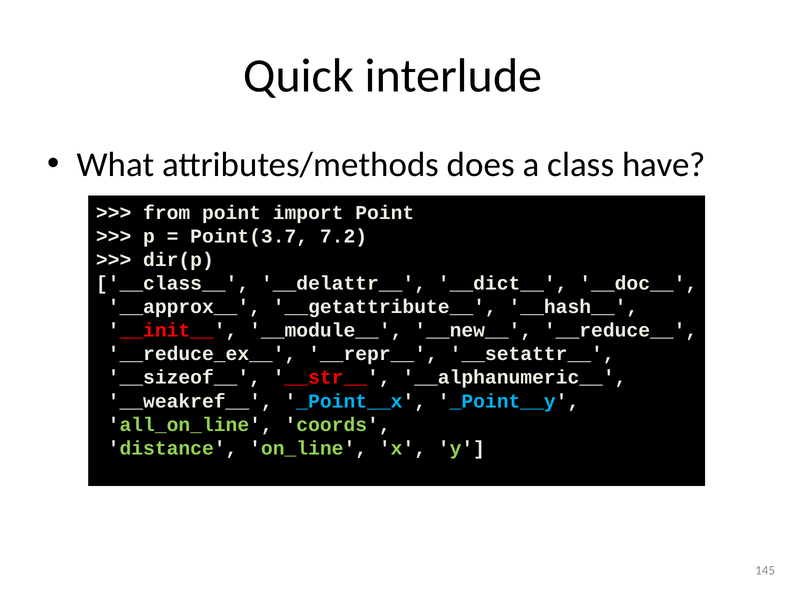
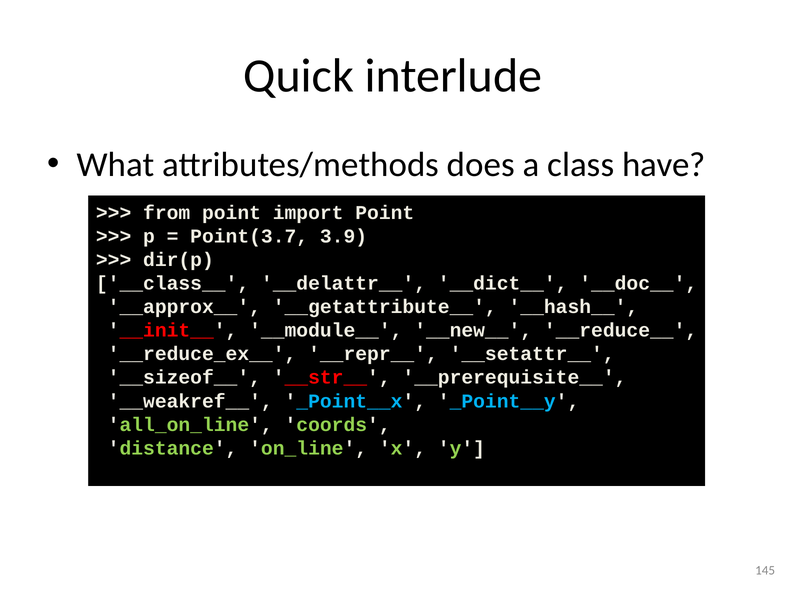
7.2: 7.2 -> 3.9 (344, 236)
__alphanumeric__: __alphanumeric__ -> __prerequisite__ (514, 378)
